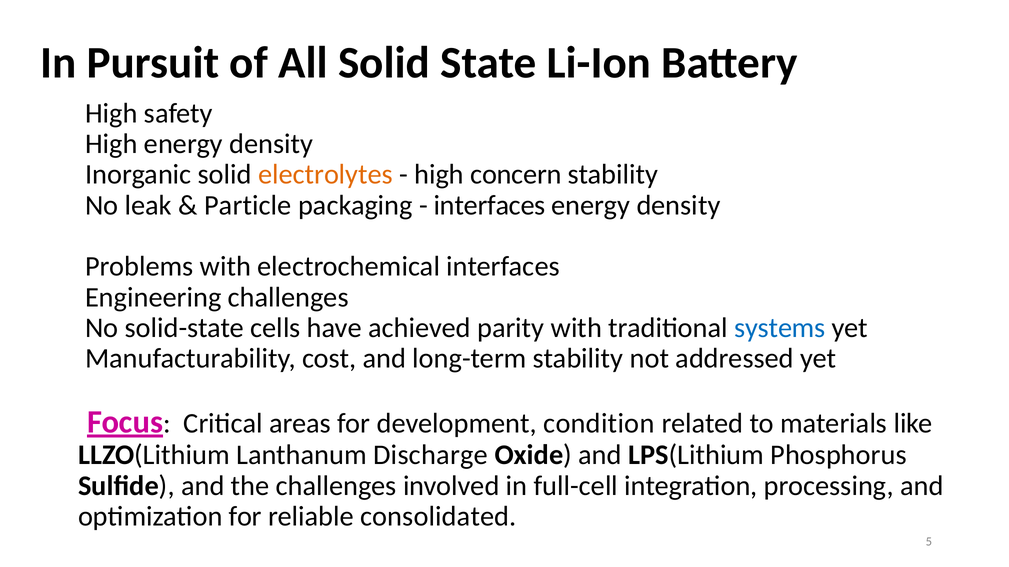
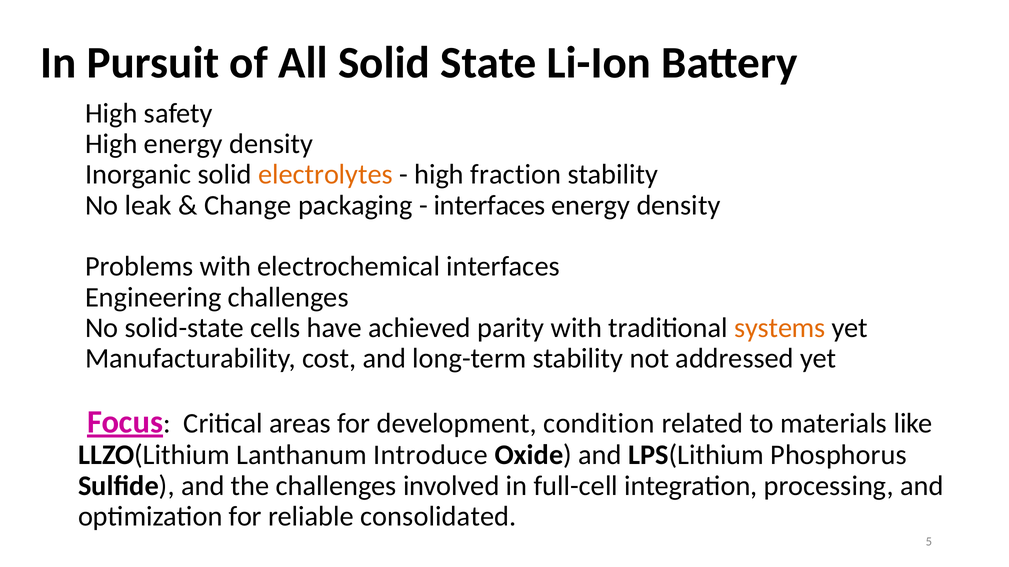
concern: concern -> fraction (516, 175)
Particle: Particle -> Change (248, 205)
systems colour: blue -> orange (780, 328)
Discharge: Discharge -> Introduce (431, 455)
